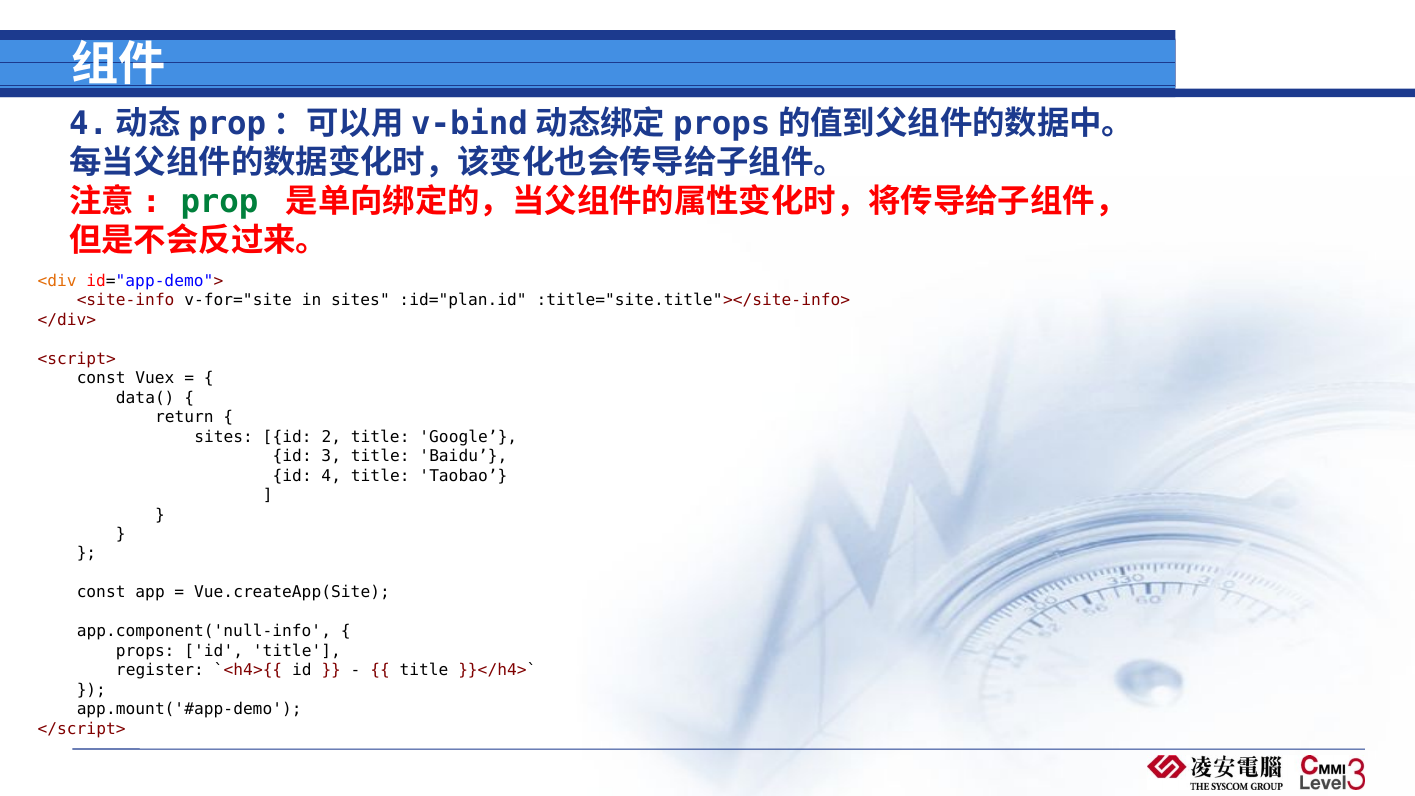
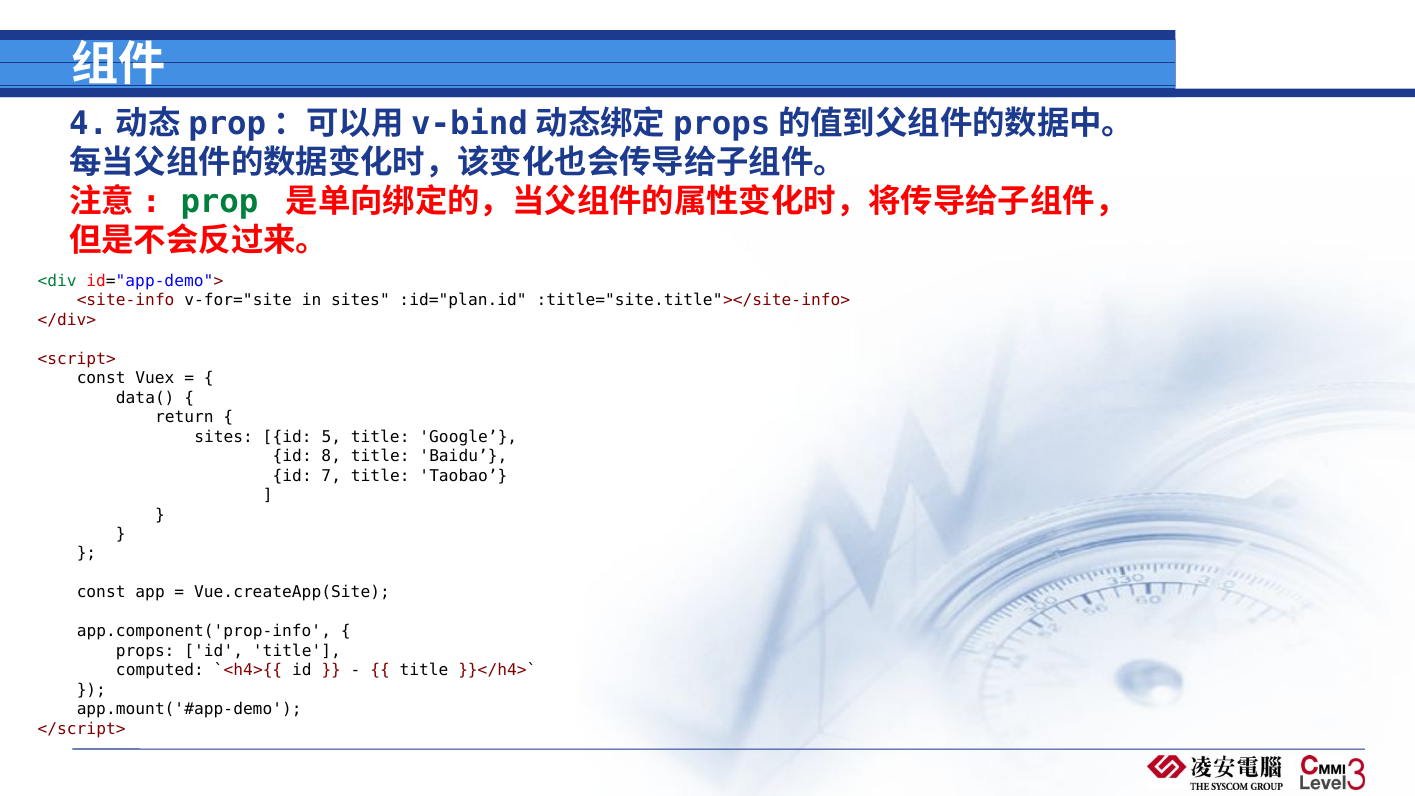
<div colour: orange -> green (57, 281)
2: 2 -> 5 (331, 437)
3: 3 -> 8 (331, 456)
4: 4 -> 7 (331, 476)
app.component('null-info: app.component('null-info -> app.component('prop-info (204, 631)
register: register -> computed (160, 670)
